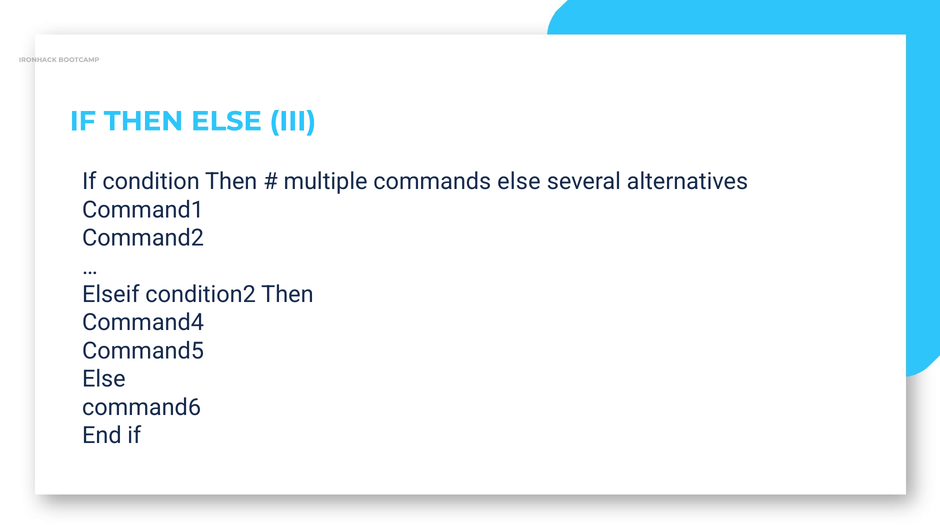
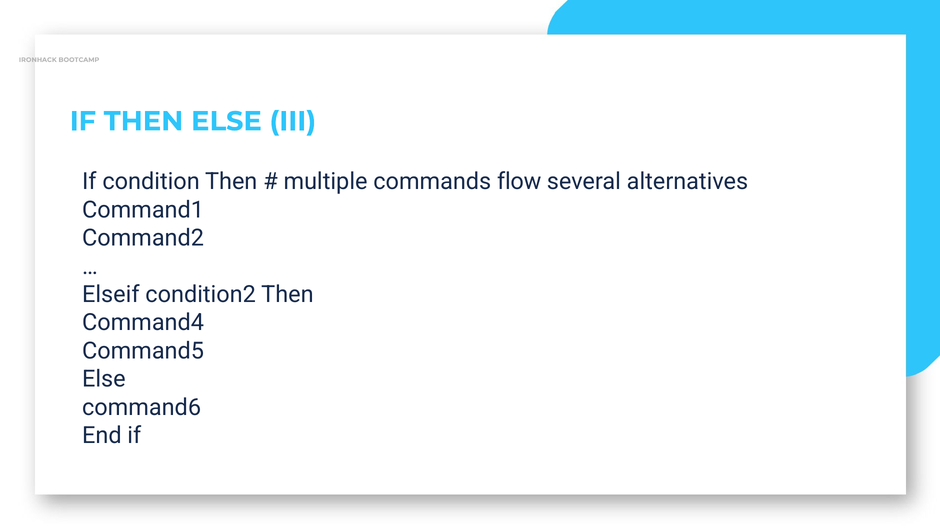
commands else: else -> flow (519, 182)
